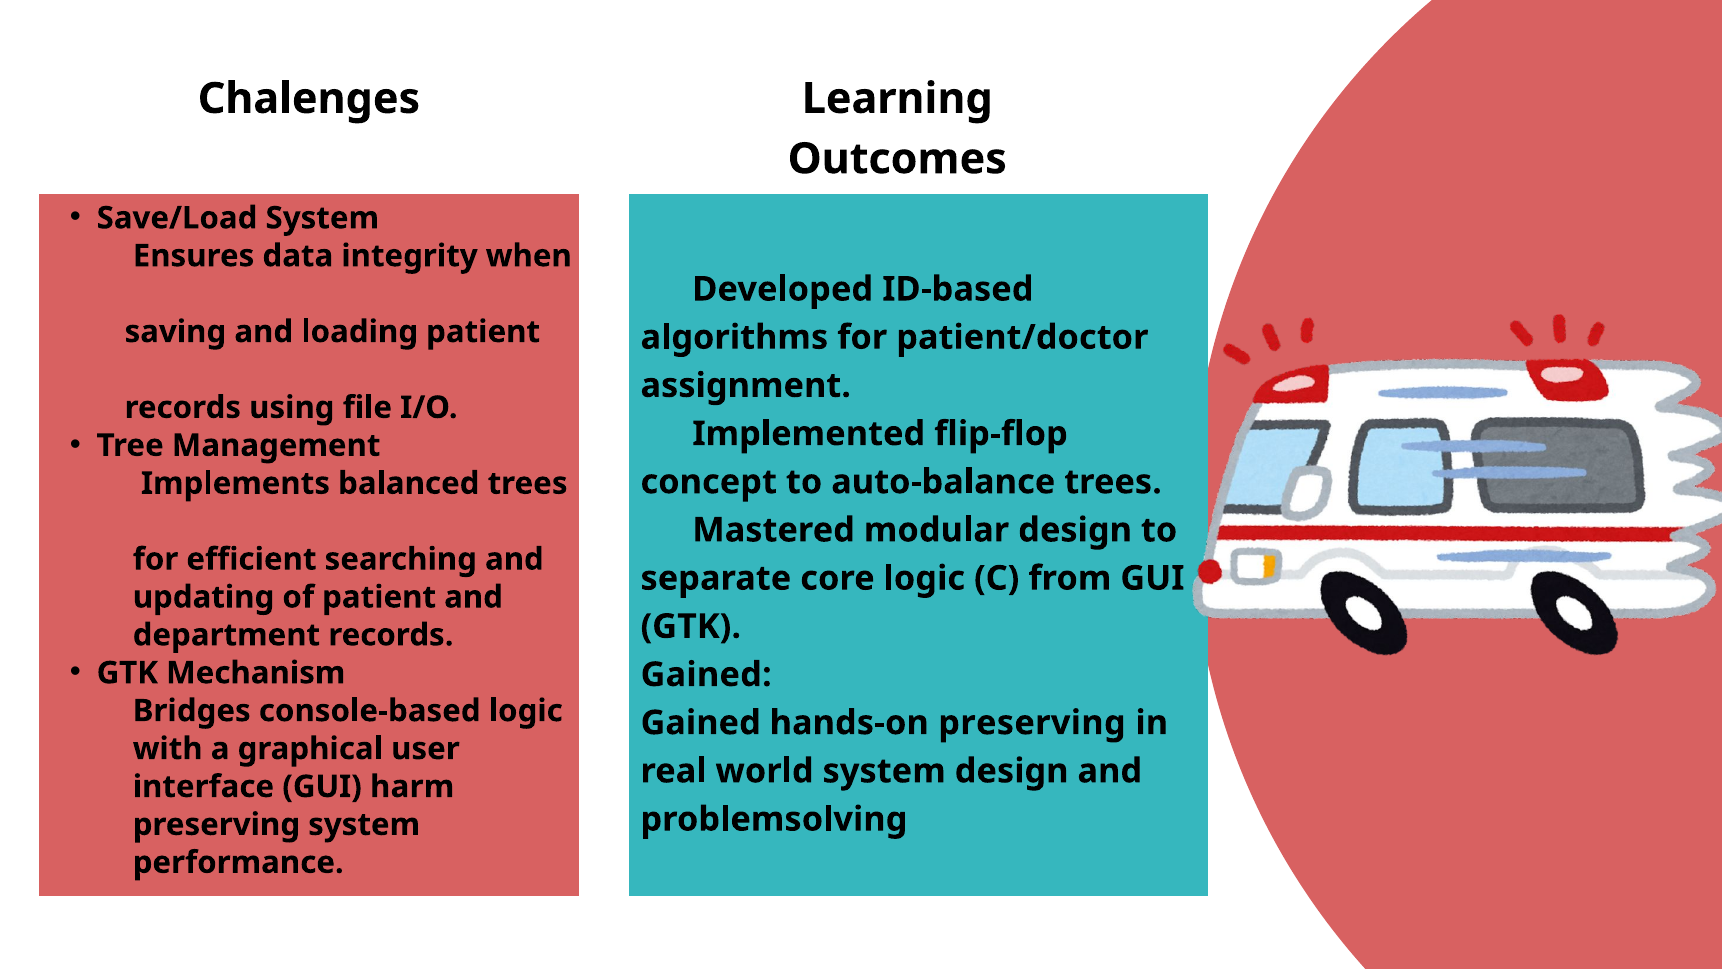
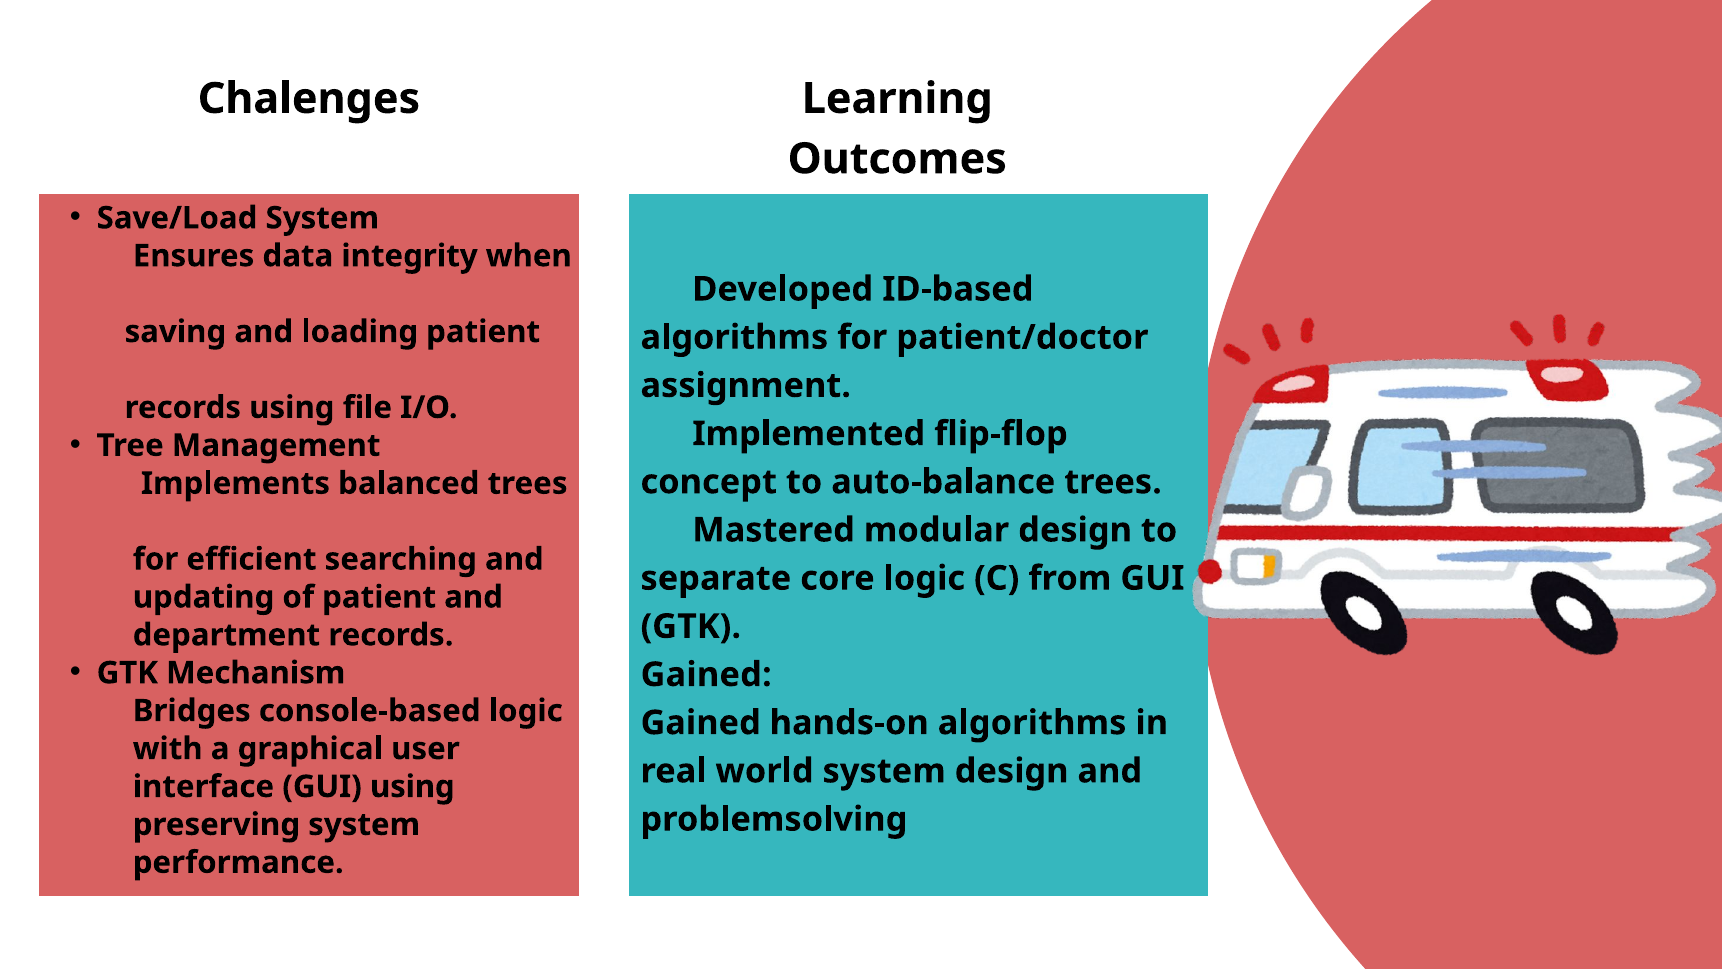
hands-on preserving: preserving -> algorithms (1032, 723)
GUI harm: harm -> using (412, 786)
